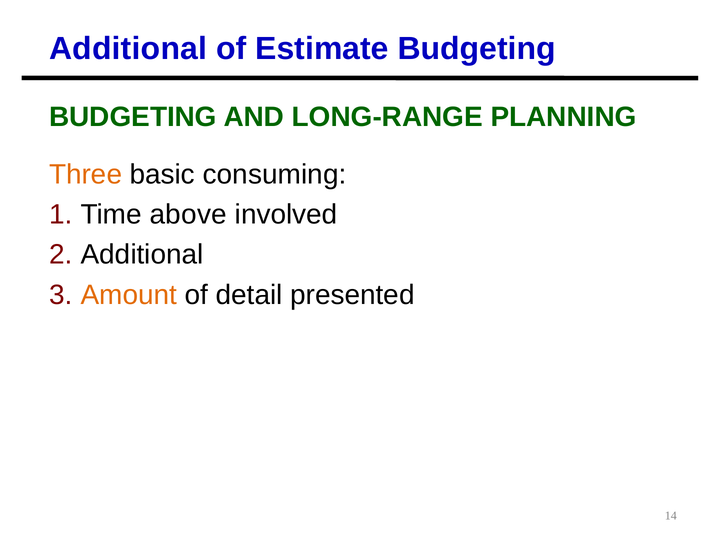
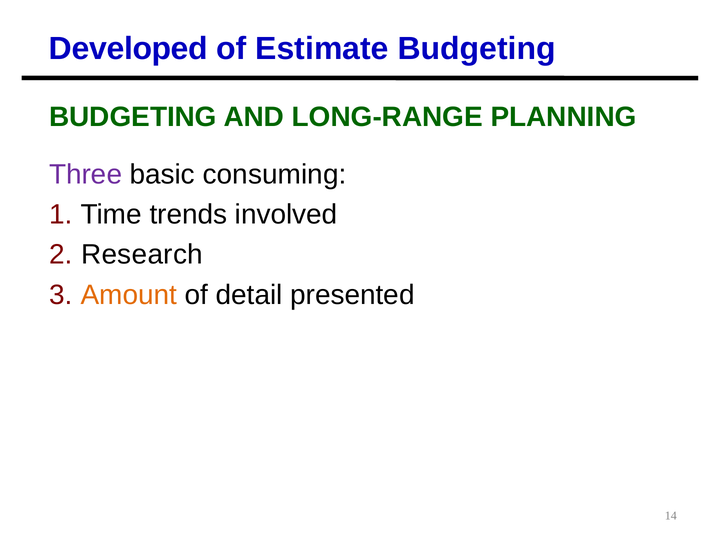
Additional: Additional -> Developed (128, 49)
Three colour: orange -> purple (86, 175)
above: above -> trends (188, 214)
Additional: Additional -> Research (142, 255)
